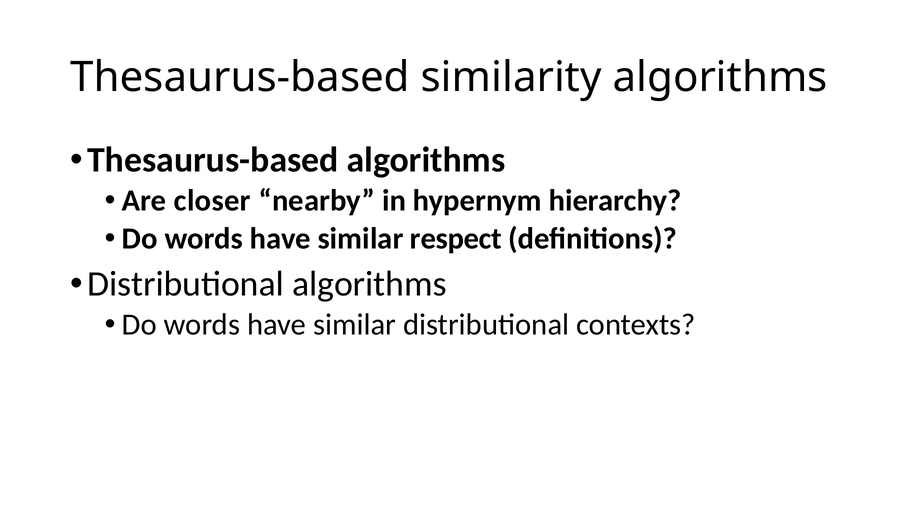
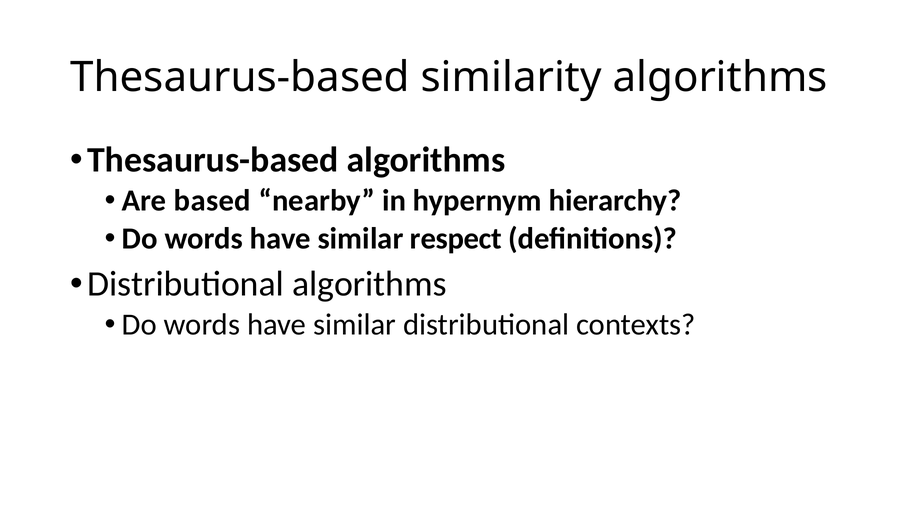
closer: closer -> based (212, 201)
